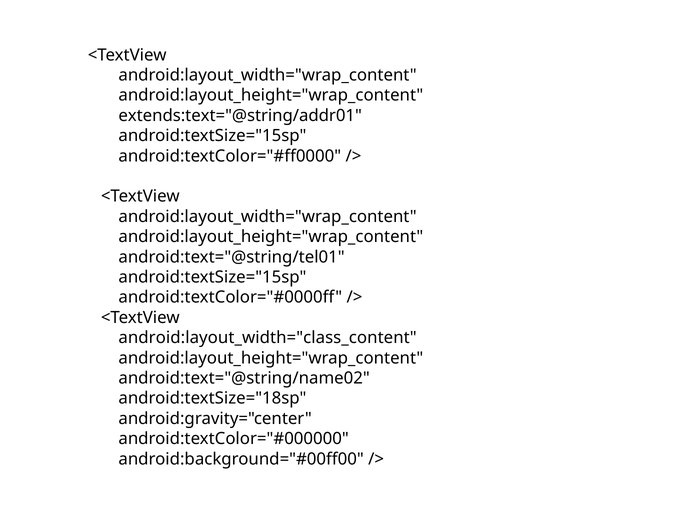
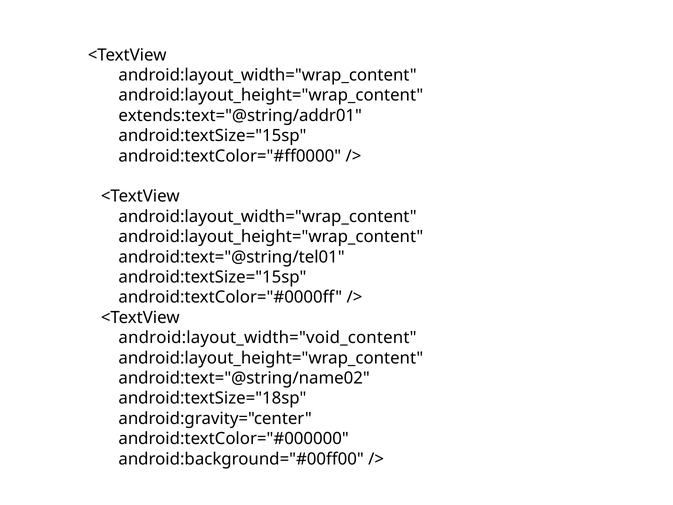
android:layout_width="class_content: android:layout_width="class_content -> android:layout_width="void_content (267, 338)
